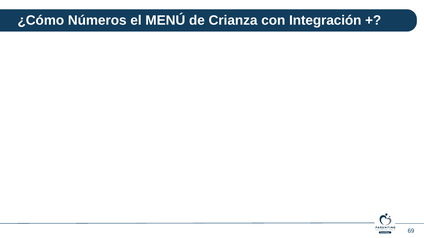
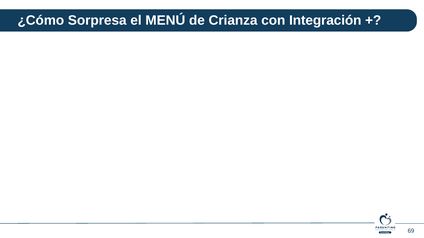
Números: Números -> Sorpresa (97, 20)
